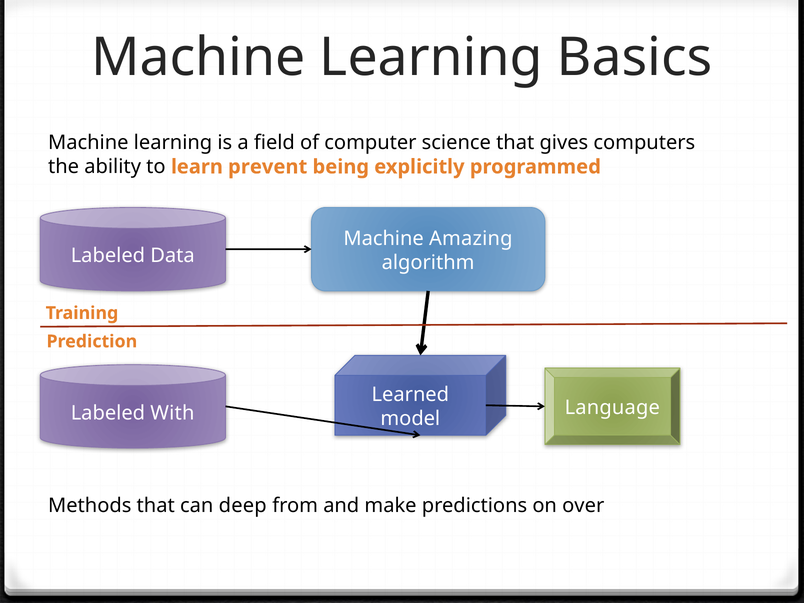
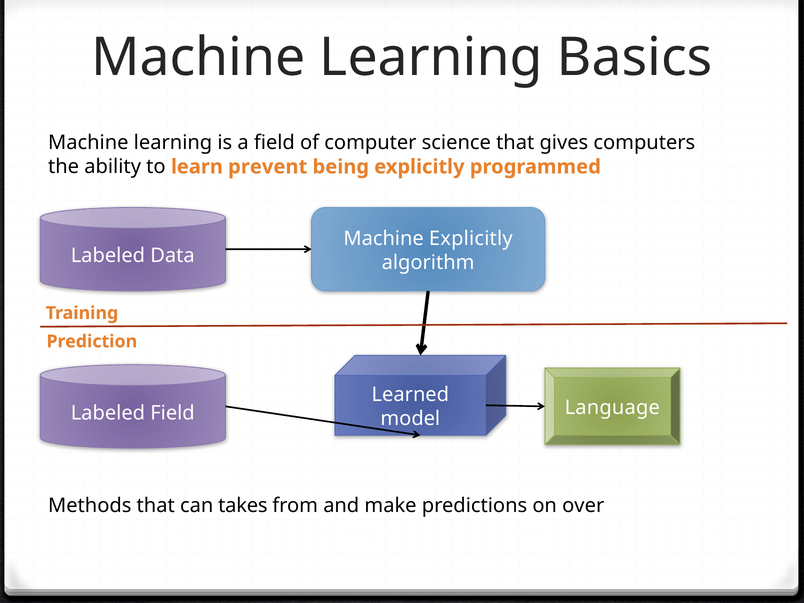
Machine Amazing: Amazing -> Explicitly (471, 239)
Labeled With: With -> Field (173, 413)
deep: deep -> takes (243, 505)
